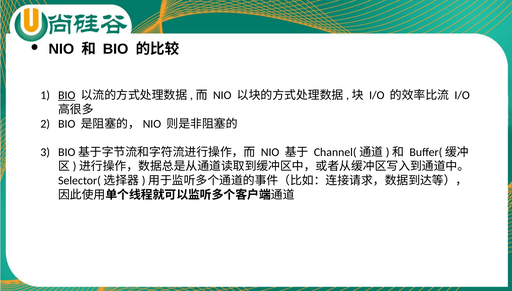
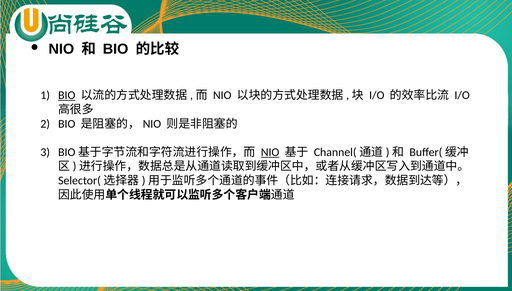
NIO underline: none -> present (270, 152)
